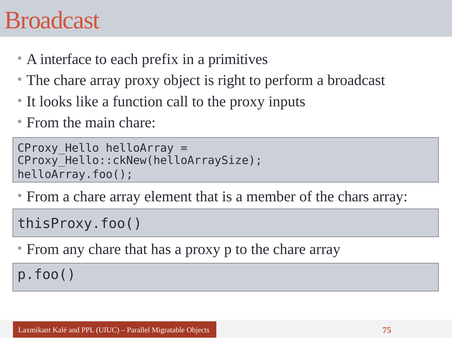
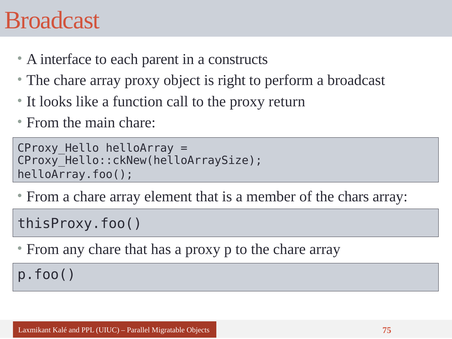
prefix: prefix -> parent (160, 59)
primitives: primitives -> constructs (238, 59)
inputs: inputs -> return (287, 101)
